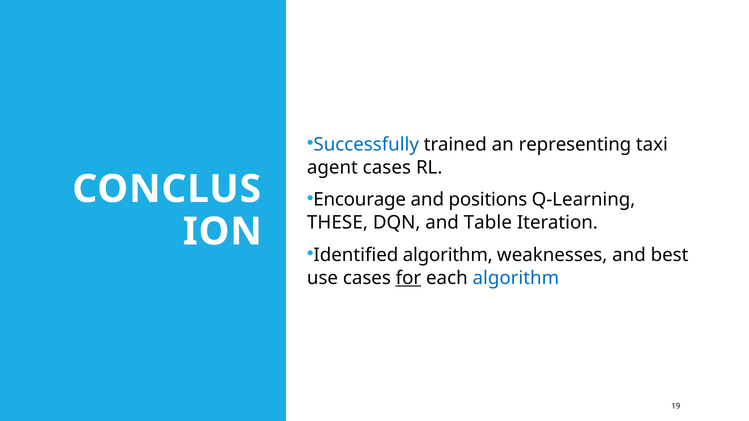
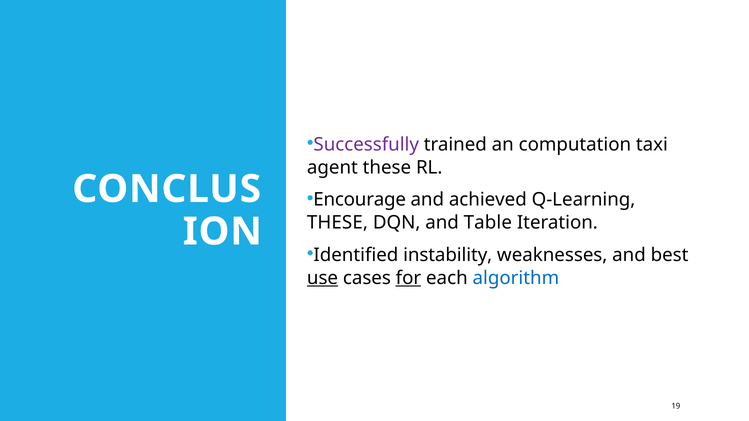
Successfully colour: blue -> purple (366, 144)
representing: representing -> computation (575, 144)
agent cases: cases -> these (387, 167)
positions: positions -> achieved (488, 200)
Identified algorithm: algorithm -> instability (448, 255)
use underline: none -> present (323, 278)
